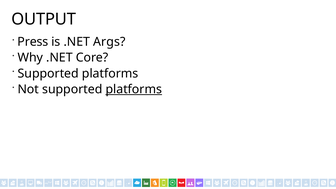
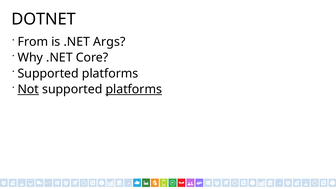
OUTPUT: OUTPUT -> DOTNET (44, 19)
Press: Press -> From (33, 42)
Not underline: none -> present (28, 89)
